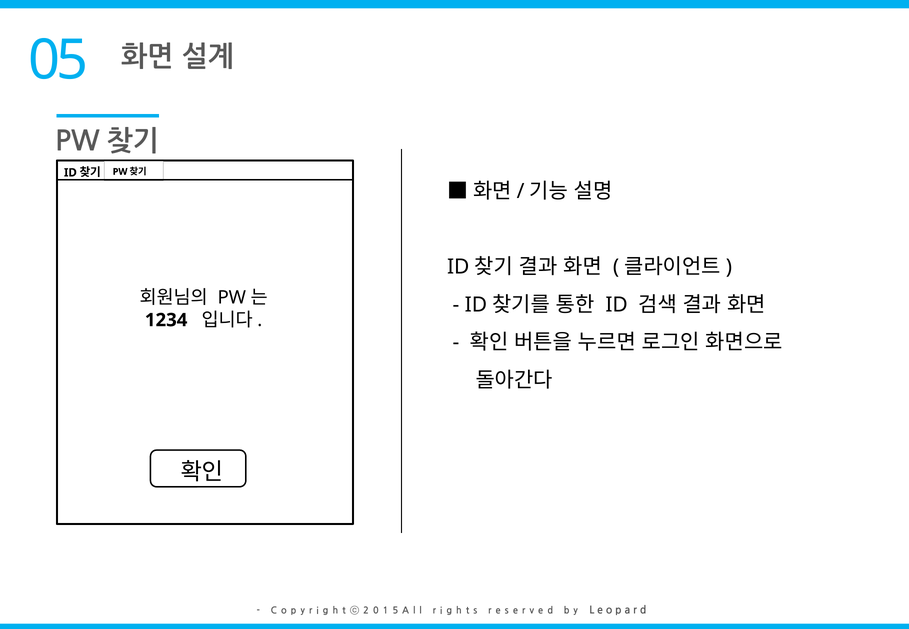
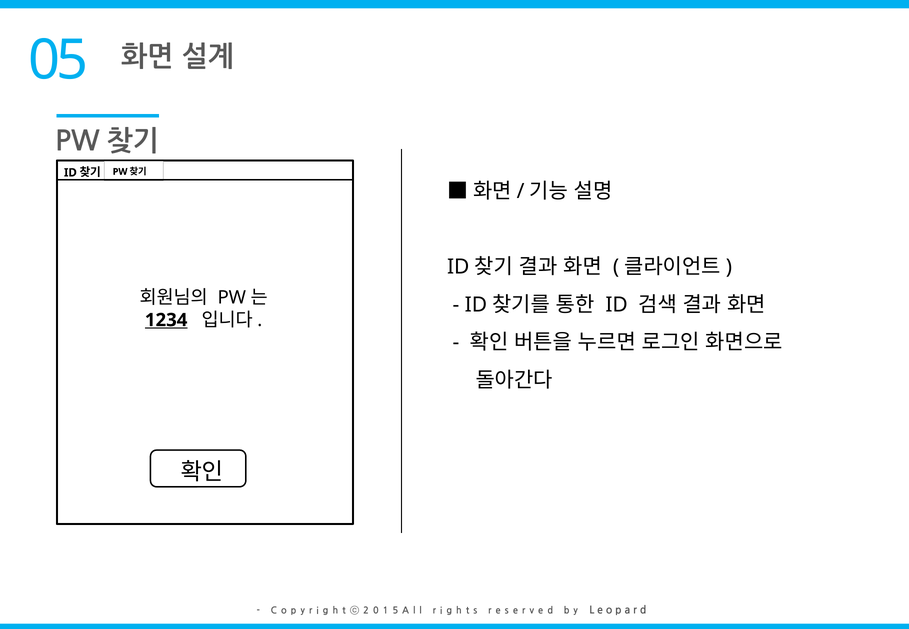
1234 underline: none -> present (166, 320)
